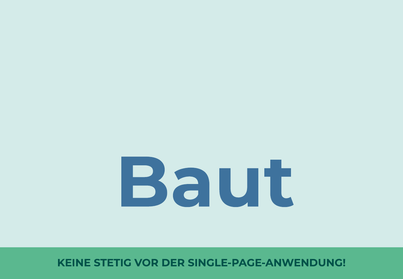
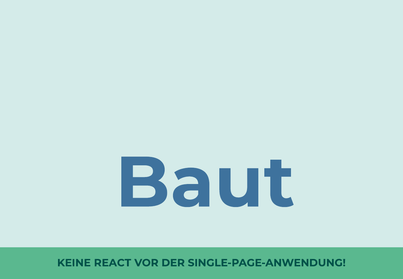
STETIG: STETIG -> REACT (113, 263)
